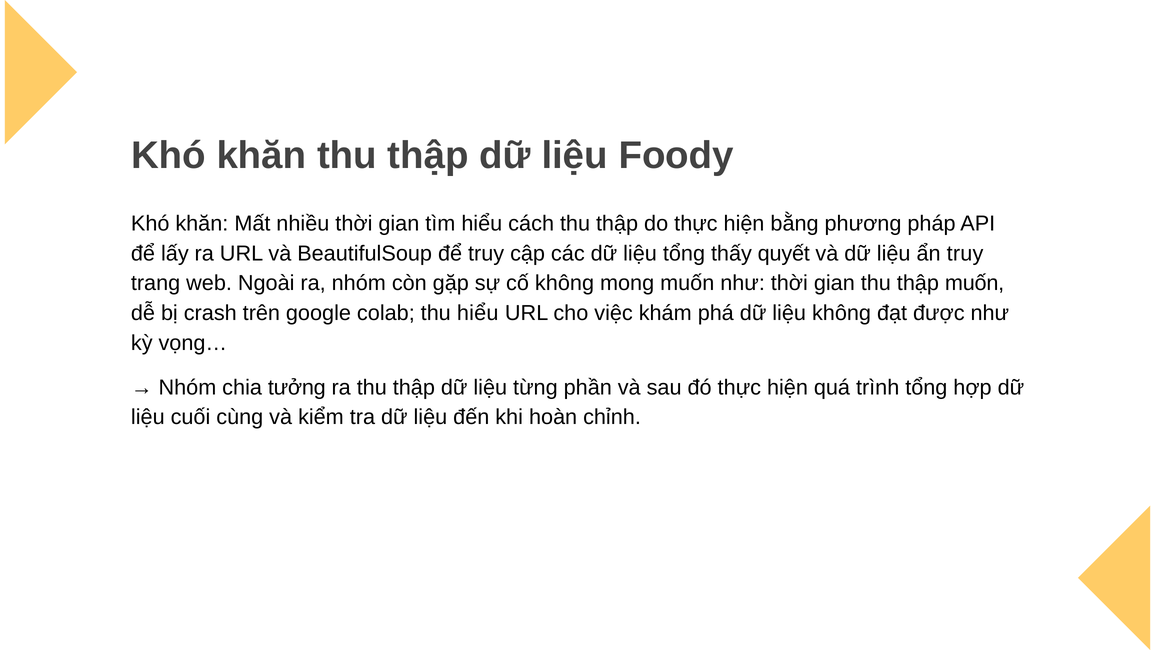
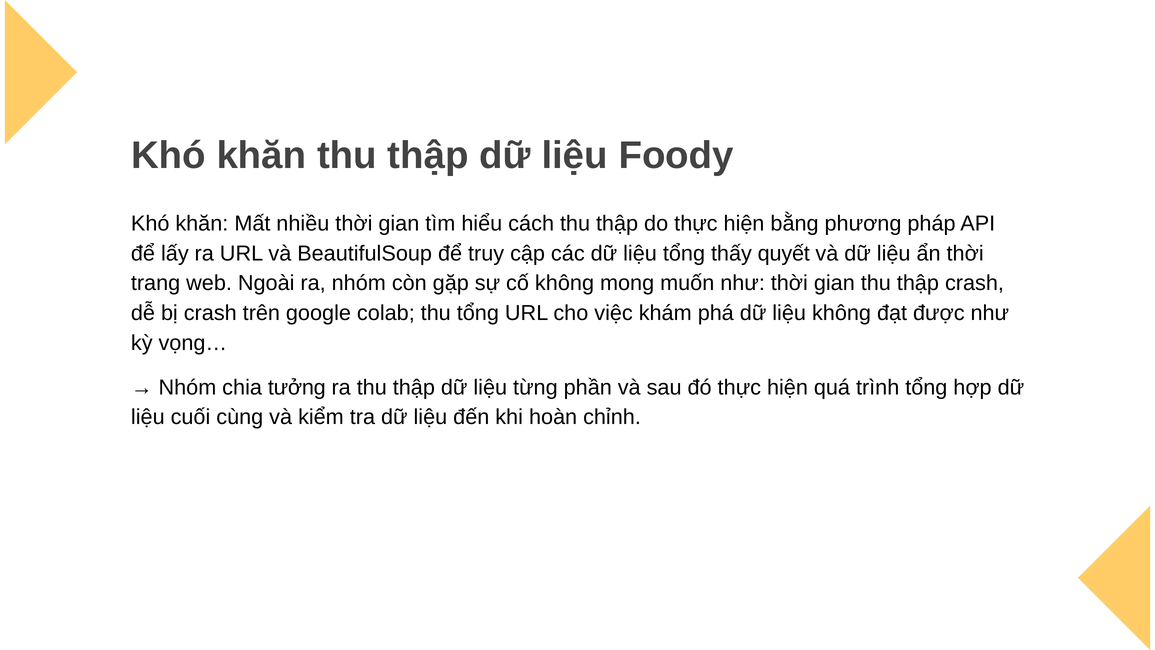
ẩn truy: truy -> thời (965, 253)
thập muốn: muốn -> crash (974, 283)
thu hiểu: hiểu -> tổng (478, 313)
